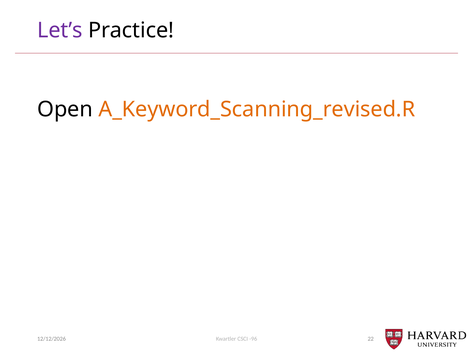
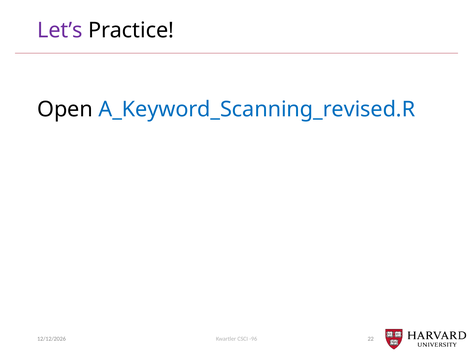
A_Keyword_Scanning_revised.R colour: orange -> blue (257, 109)
